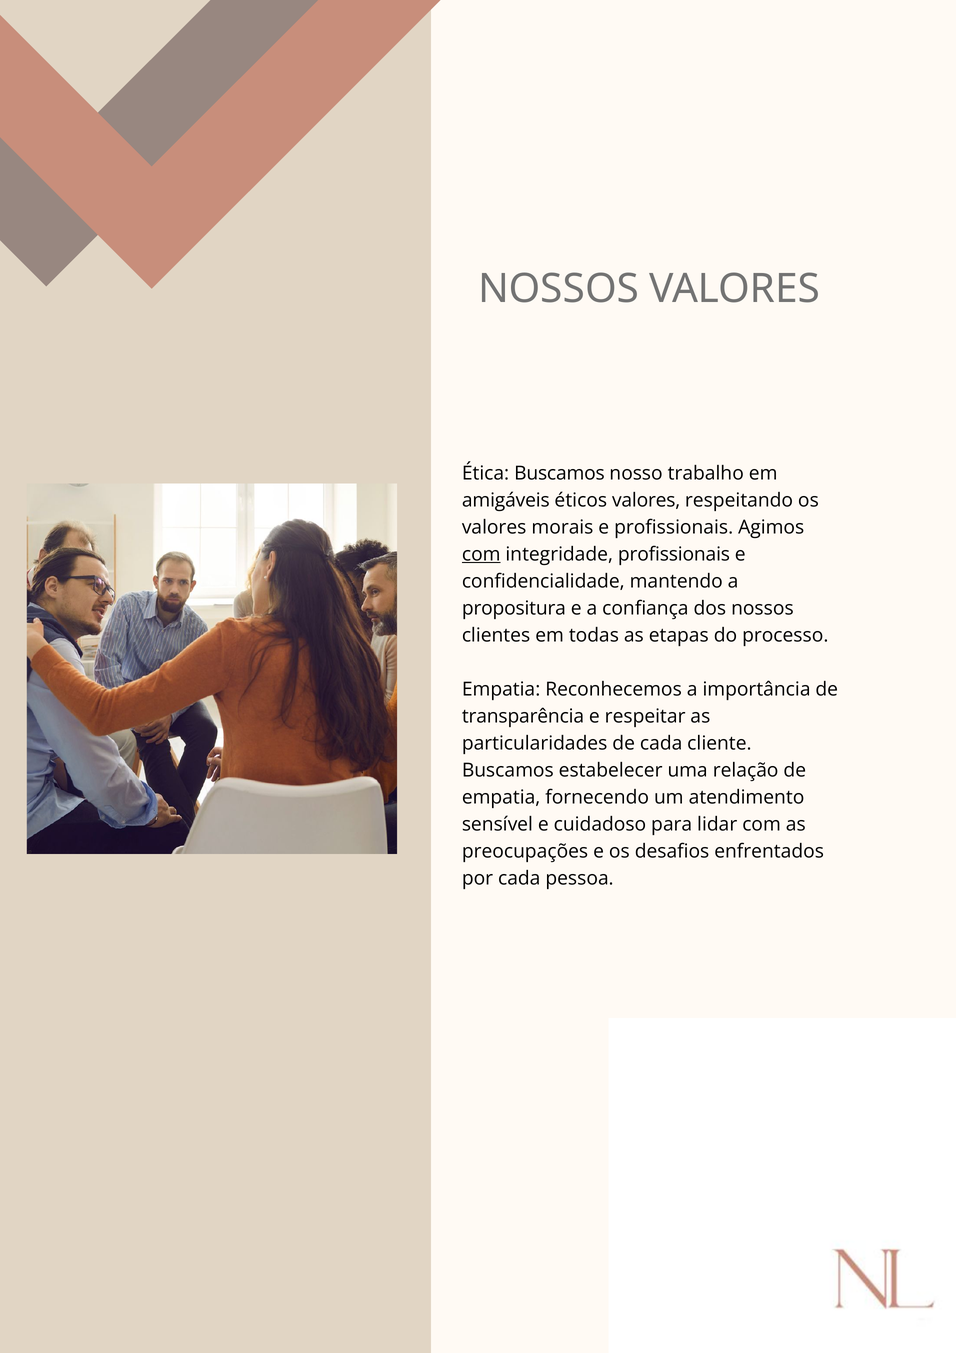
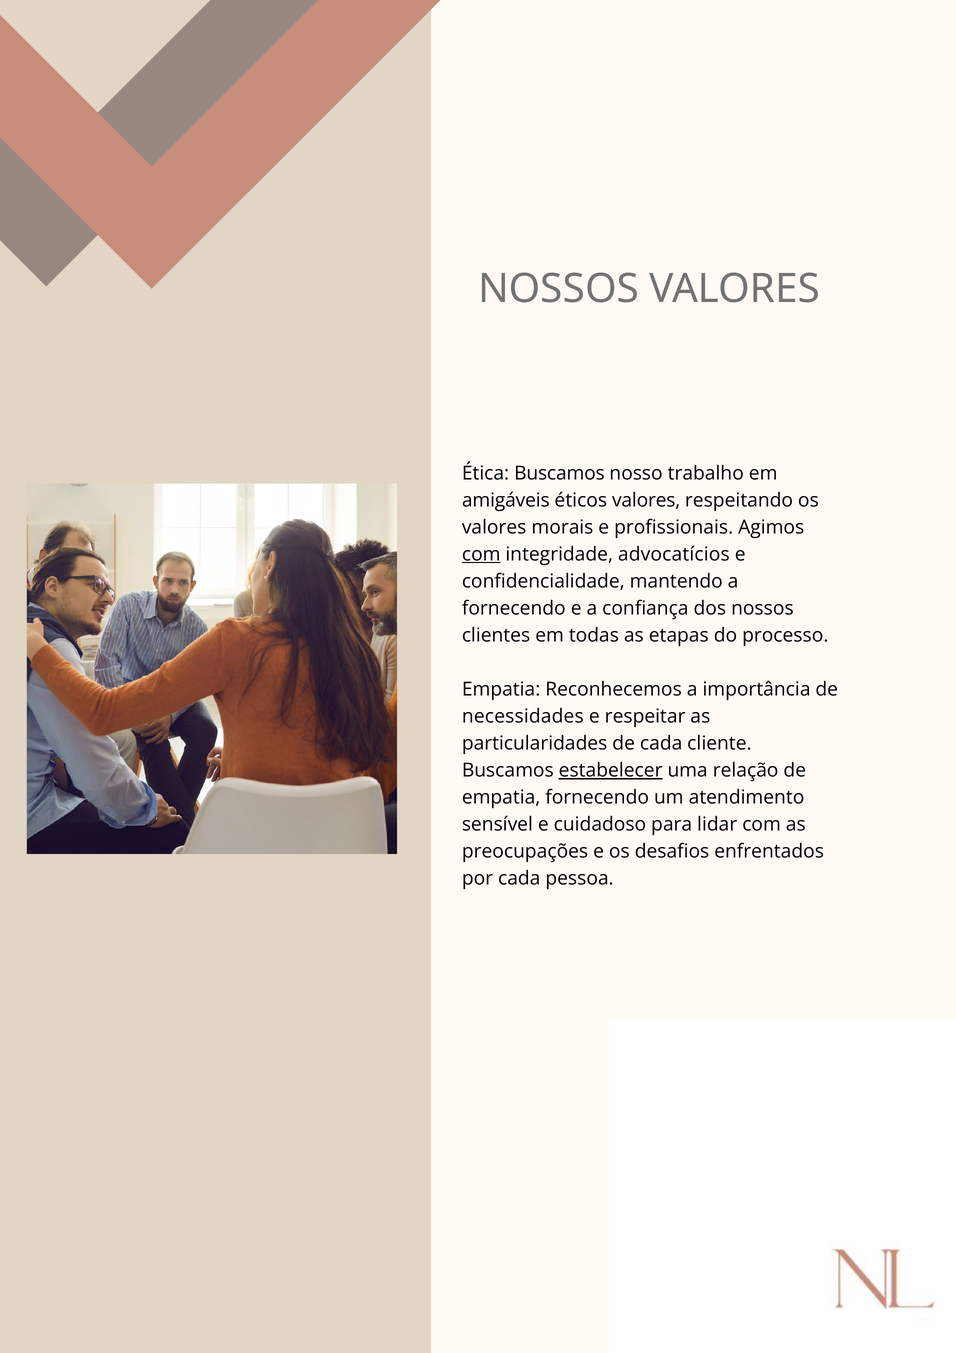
integridade profissionais: profissionais -> advocatícios (674, 554)
propositura: propositura -> fornecendo (514, 608)
transparência: transparência -> necessidades (523, 716)
estabelecer underline: none -> present (611, 770)
